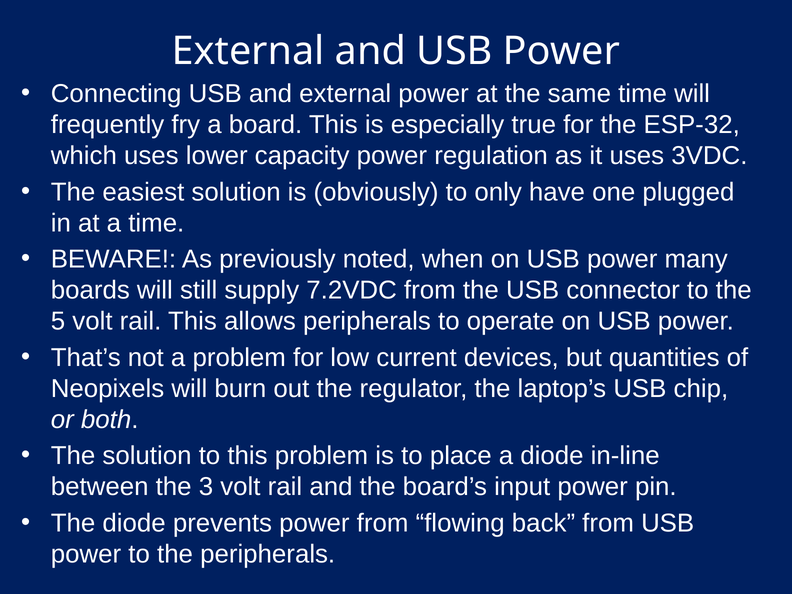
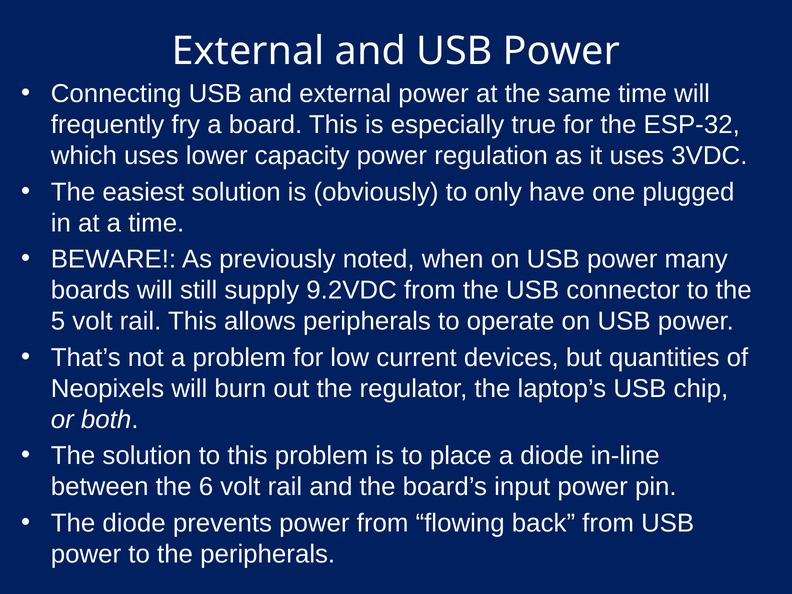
7.2VDC: 7.2VDC -> 9.2VDC (352, 290)
3: 3 -> 6 (206, 487)
